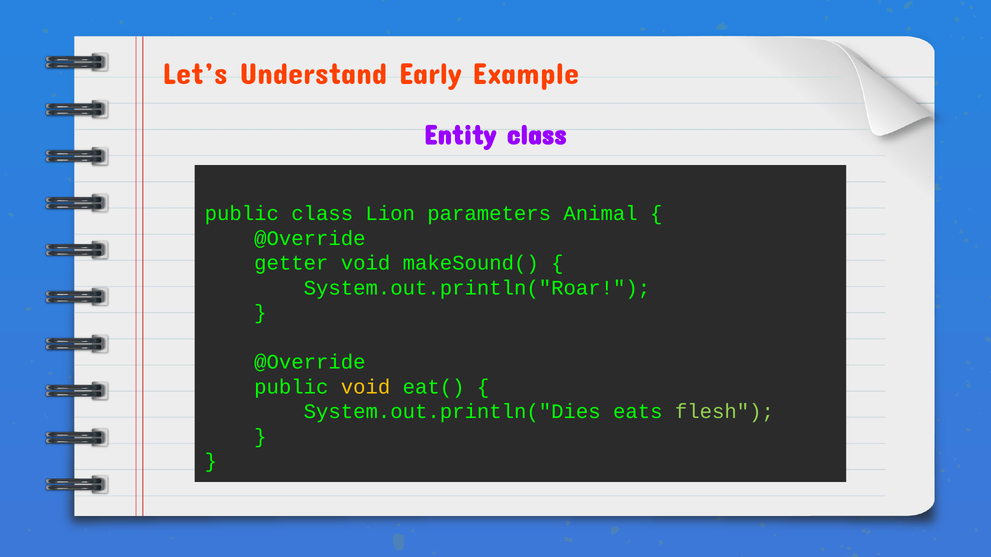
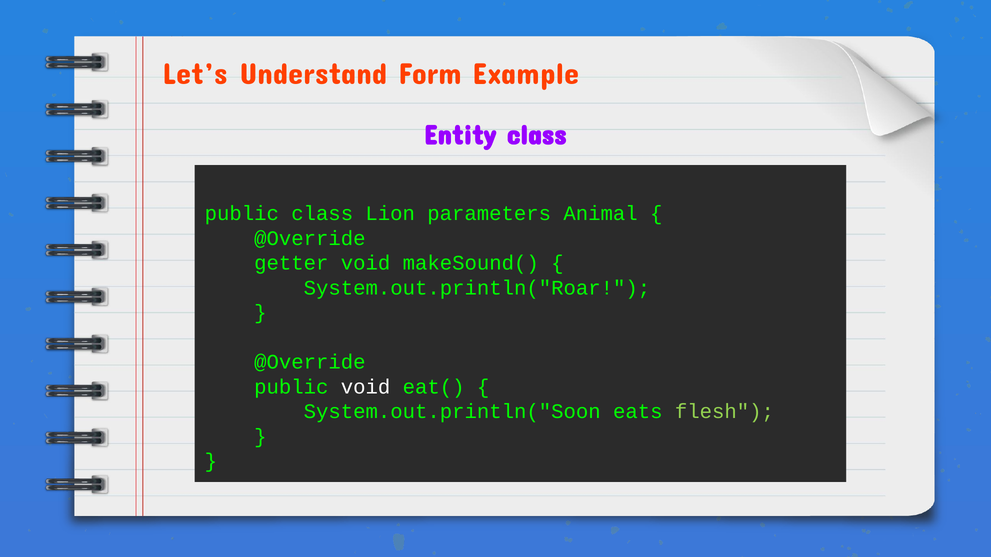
Early: Early -> Form (430, 74)
void colour: yellow -> white (366, 387)
System.out.println("Dies: System.out.println("Dies -> System.out.println("Soon (452, 412)
